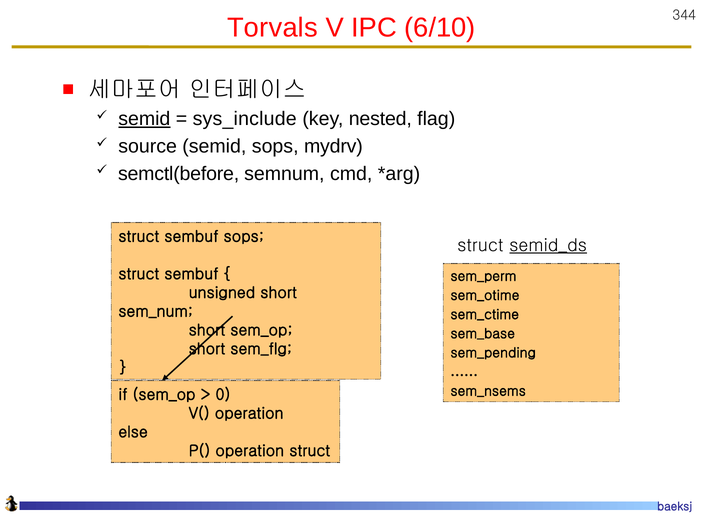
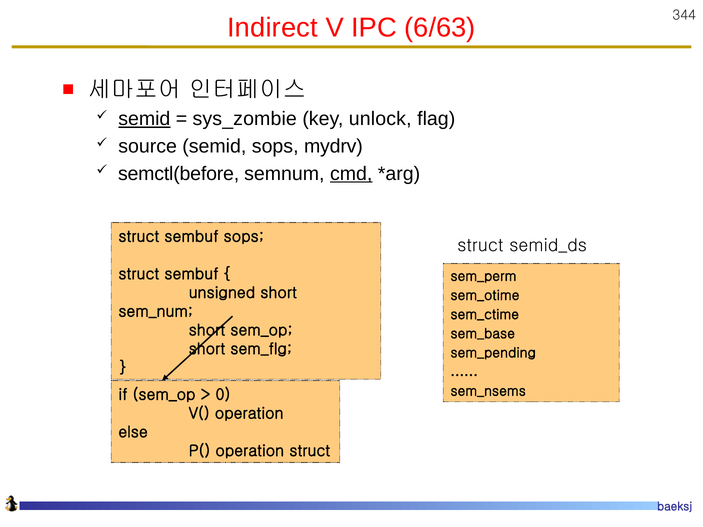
Torvals: Torvals -> Indirect (272, 28)
6/10: 6/10 -> 6/63 (440, 28)
sys_include: sys_include -> sys_zombie (245, 119)
nested: nested -> unlock (380, 119)
cmd underline: none -> present (351, 174)
semid_ds underline: present -> none (548, 246)
